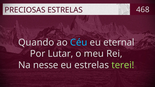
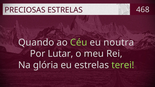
Céu colour: light blue -> light green (79, 42)
eternal: eternal -> noutra (119, 42)
nesse: nesse -> glória (46, 65)
